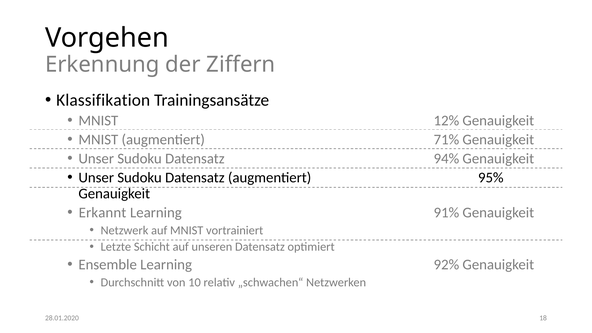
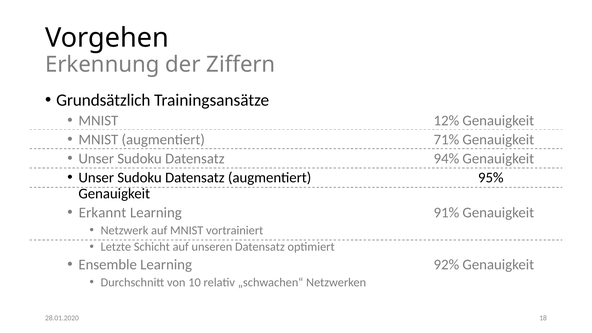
Klassifikation: Klassifikation -> Grundsätzlich (103, 100)
